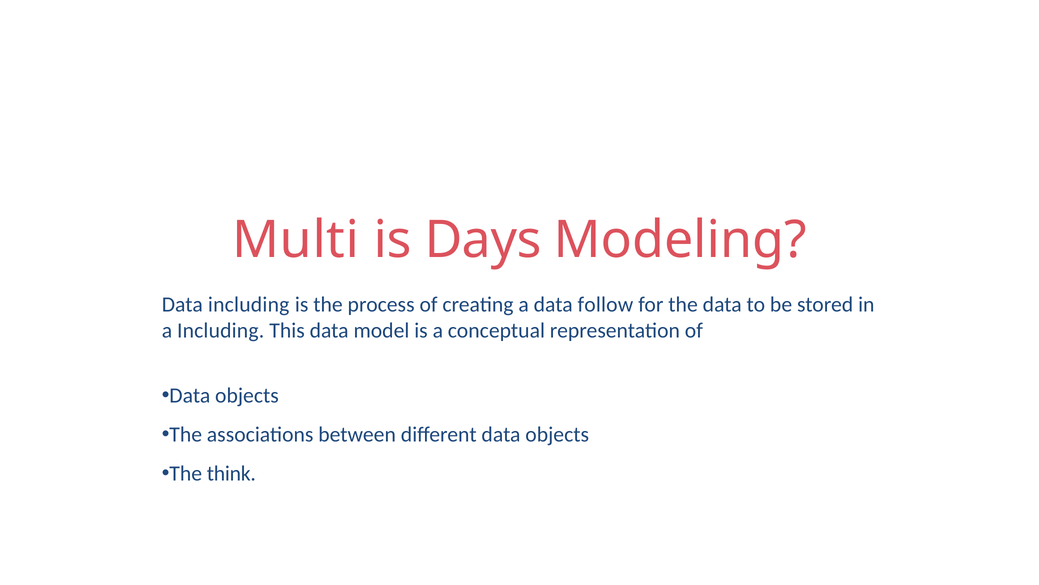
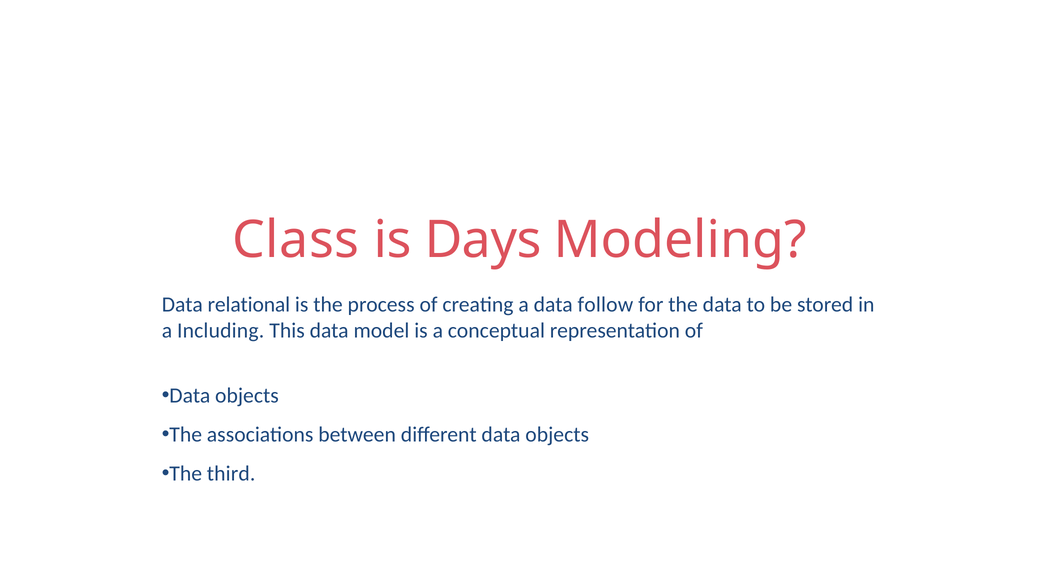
Multi: Multi -> Class (296, 240)
Data including: including -> relational (249, 305)
think: think -> third (231, 473)
